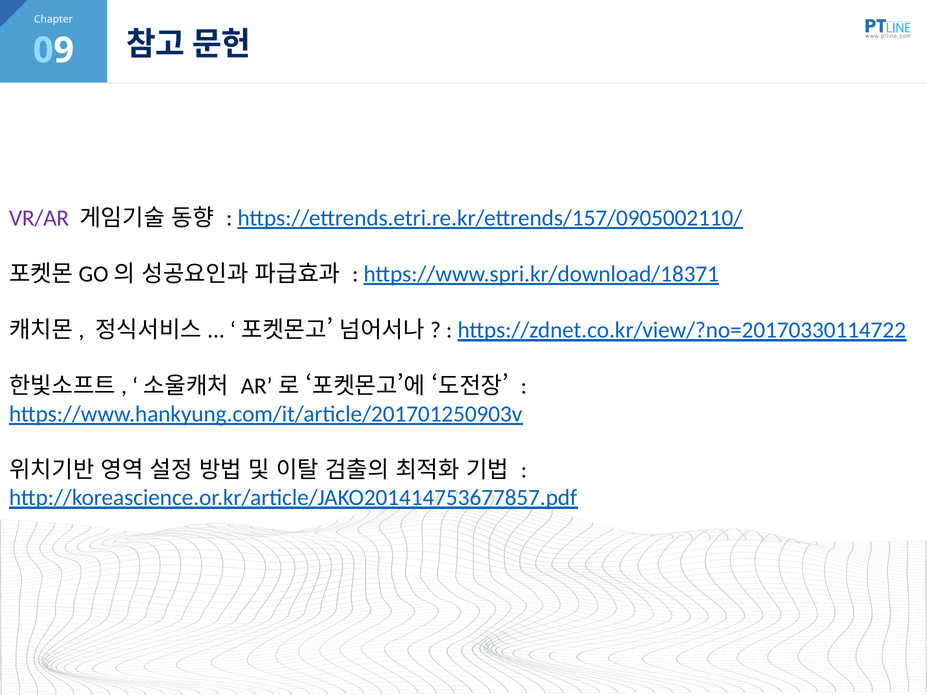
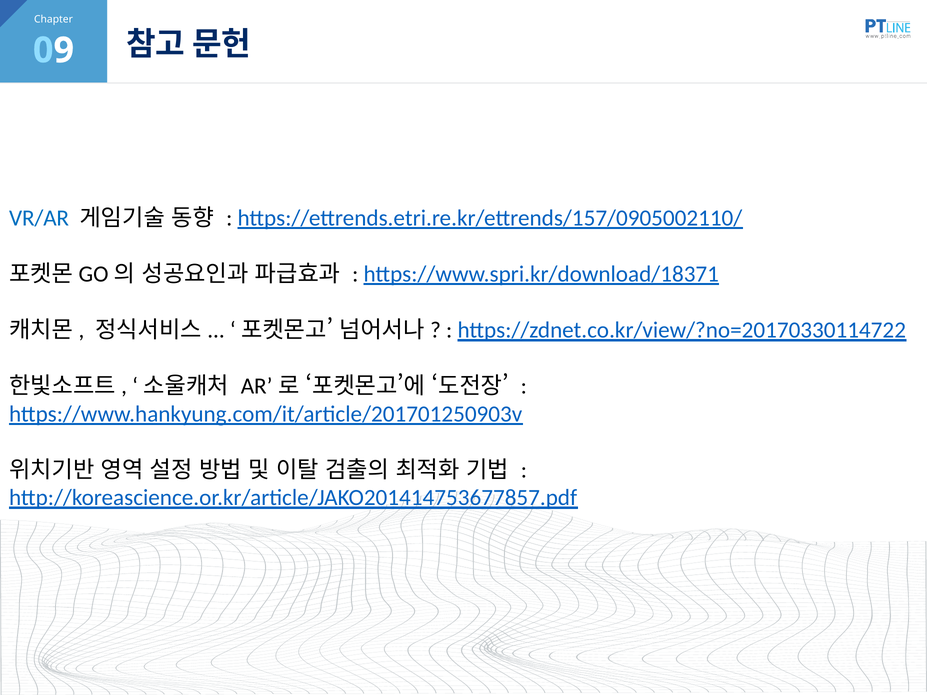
VR/AR colour: purple -> blue (39, 218)
